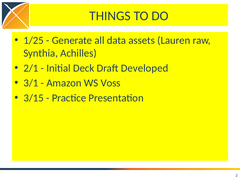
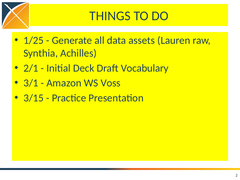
Developed: Developed -> Vocabulary (145, 68)
